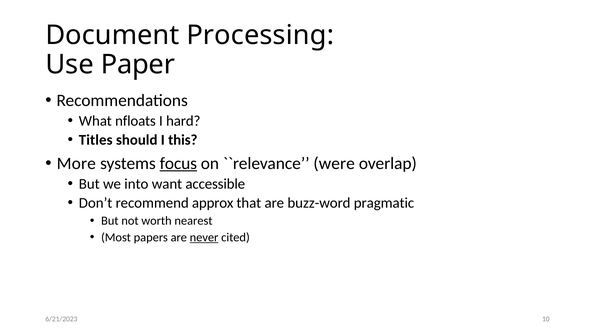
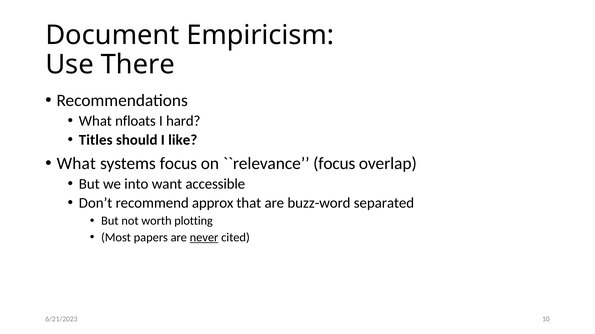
Processing: Processing -> Empiricism (260, 35)
Paper: Paper -> There (138, 65)
this: this -> like (183, 140)
More: More -> What (76, 164)
focus underline: present -> none (178, 164)
were: were -> focus (334, 164)
pragmatic: pragmatic -> separated (384, 203)
nearest: nearest -> plotting (194, 221)
